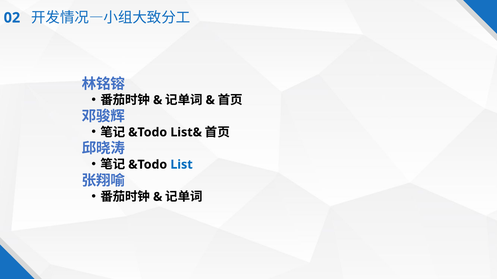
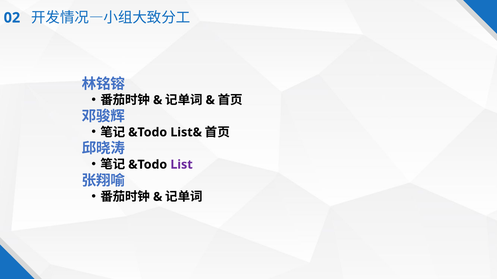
List colour: blue -> purple (182, 165)
